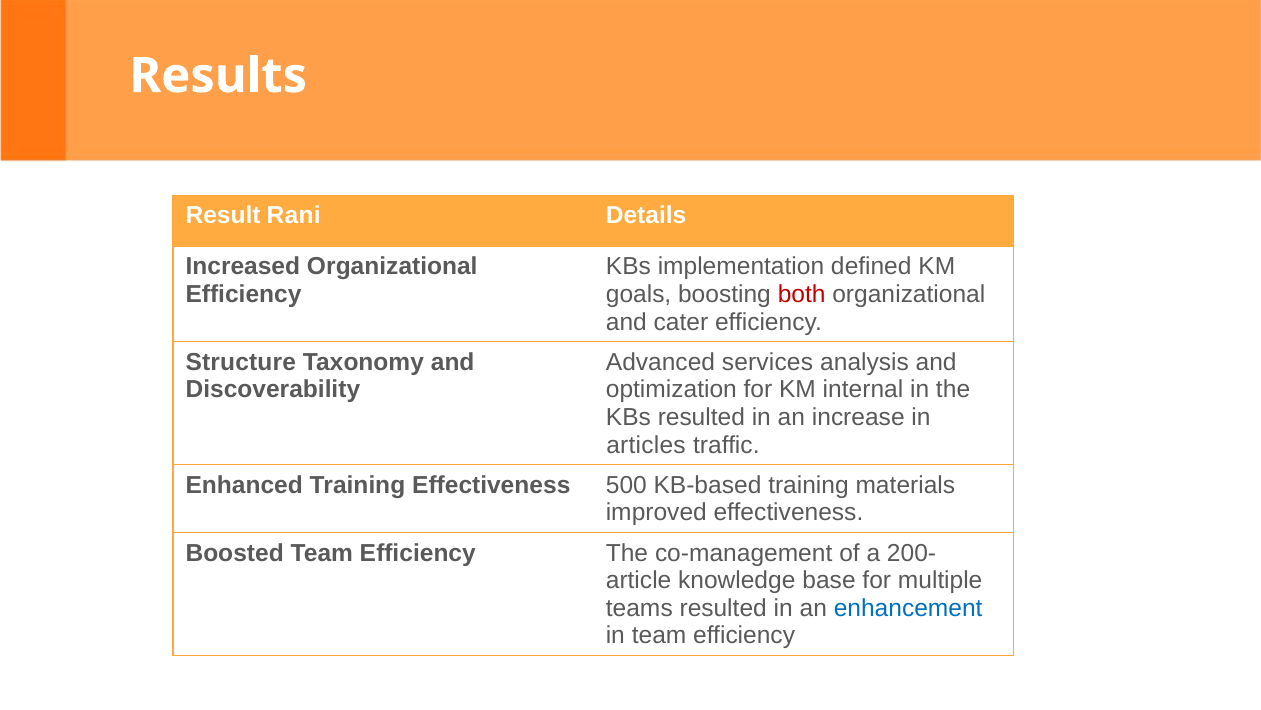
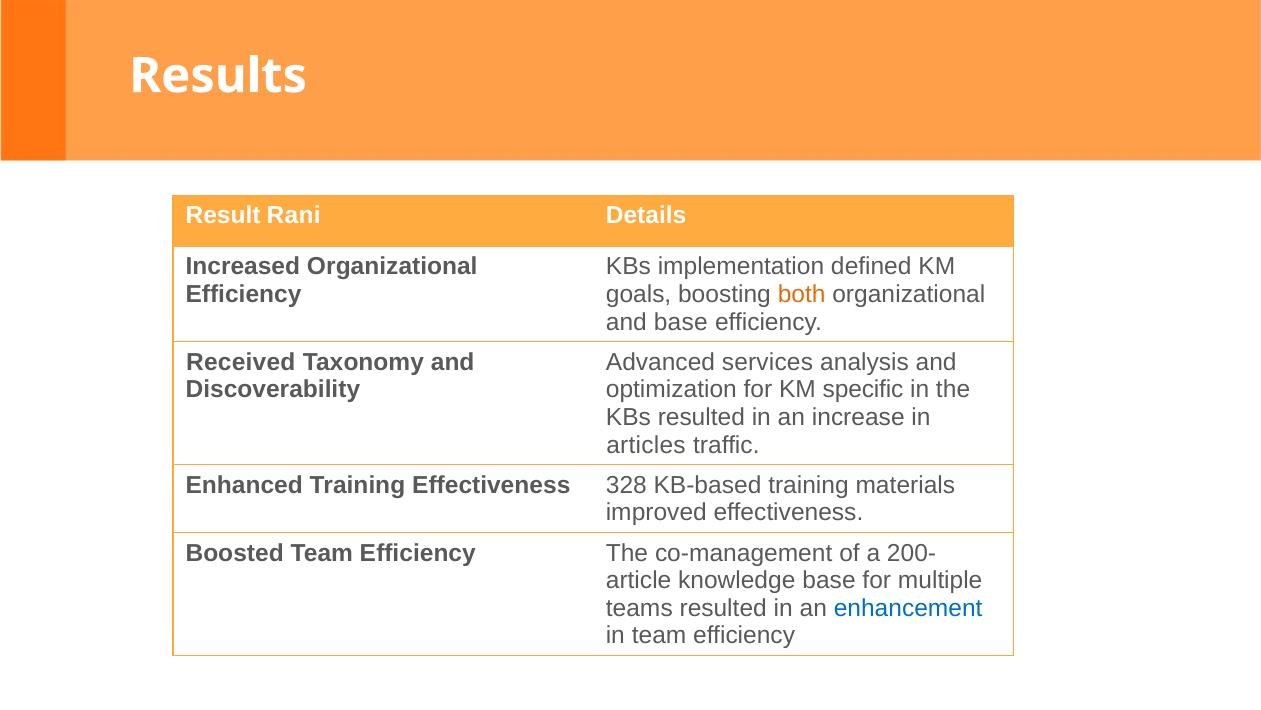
both colour: red -> orange (802, 294)
and cater: cater -> base (681, 322)
Structure: Structure -> Received (241, 362)
internal: internal -> specific (863, 389)
500: 500 -> 328 (626, 485)
